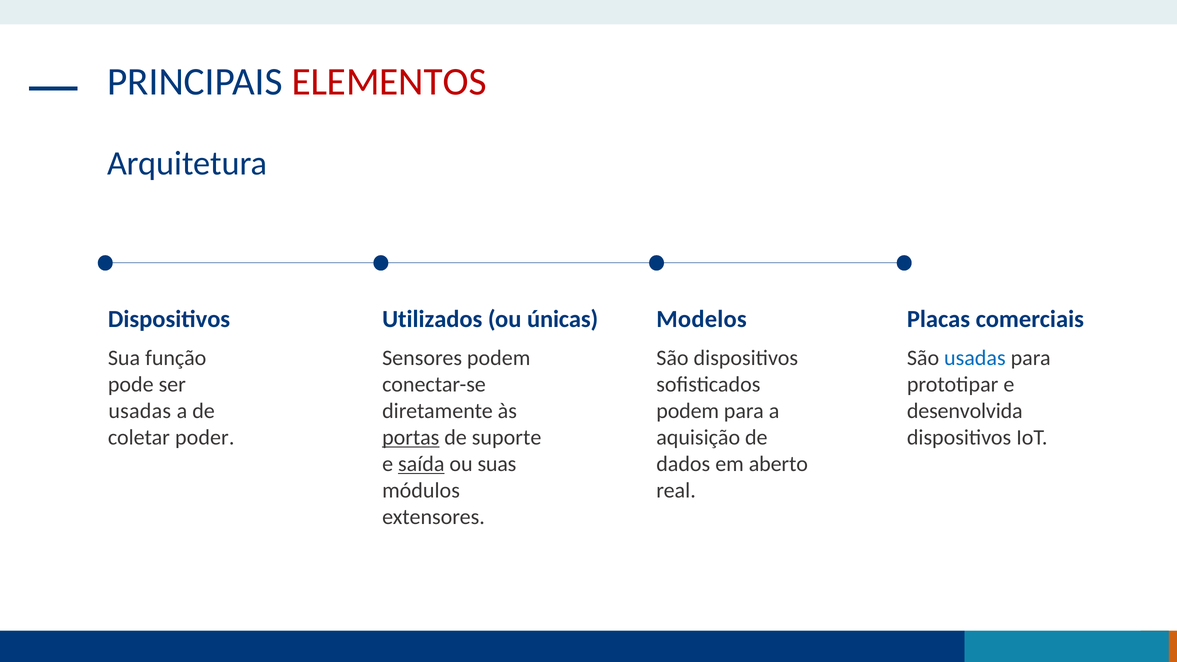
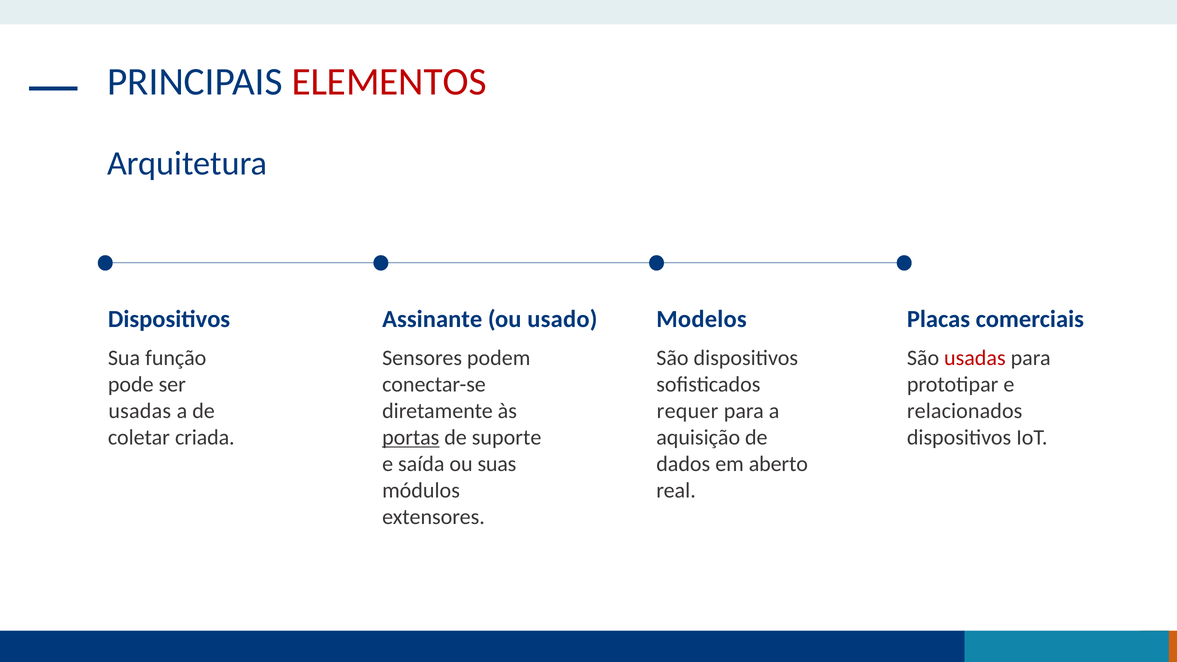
Utilizados: Utilizados -> Assinante (432, 319)
únicas: únicas -> usado (562, 319)
usadas colour: blue -> red (975, 358)
podem: podem -> requer (688, 411)
desenvolvida: desenvolvida -> relacionados (965, 411)
poder: poder -> criada (205, 437)
saída underline: present -> none (421, 464)
